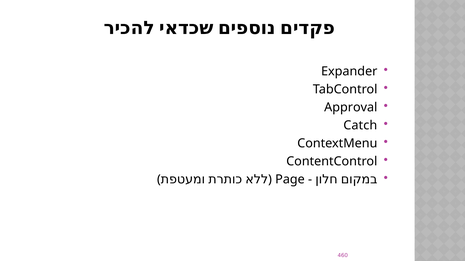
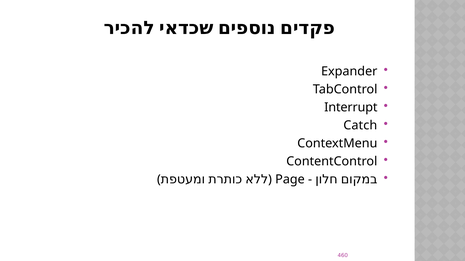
Approval: Approval -> Interrupt (351, 108)
